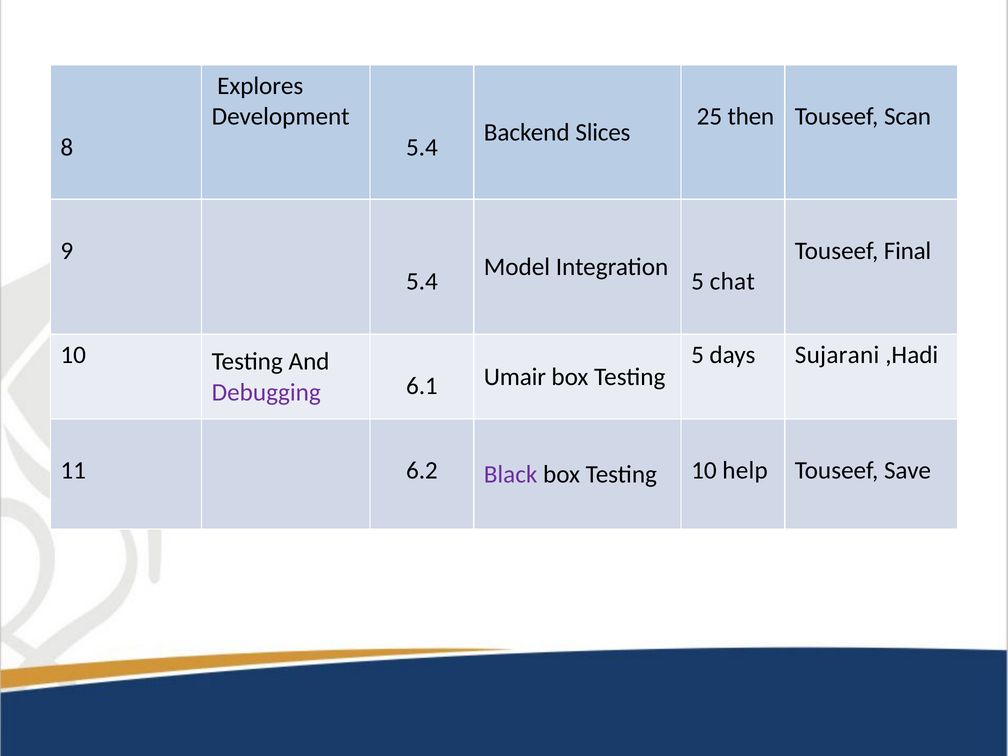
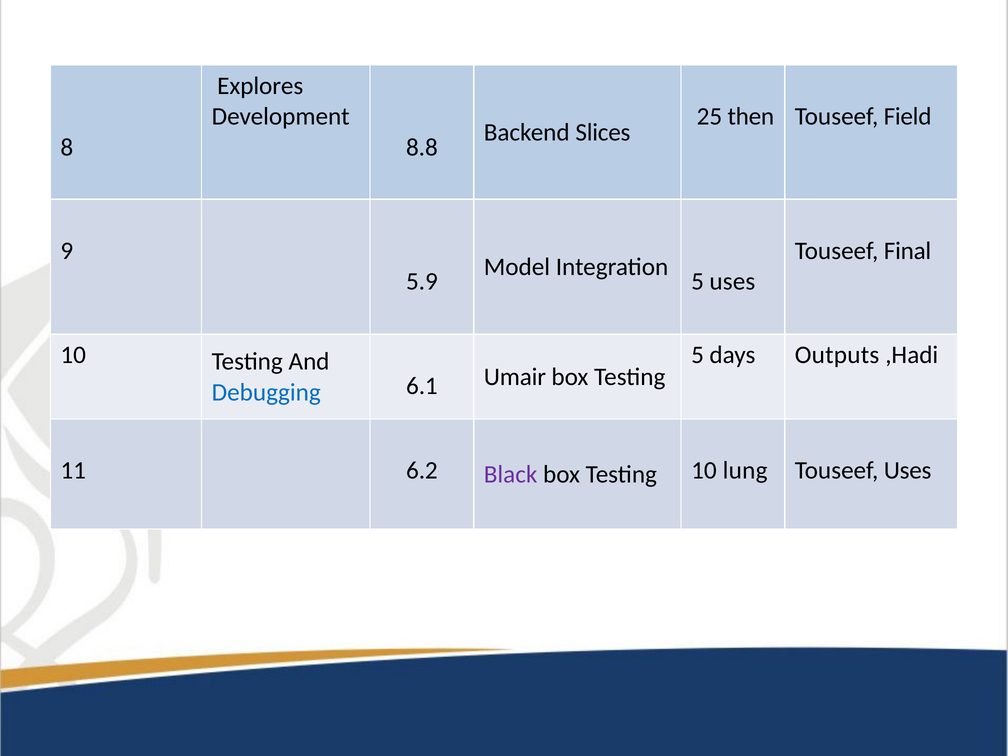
Scan: Scan -> Field (908, 117)
5.4: 5.4 -> 8.8 (422, 147)
5.4: 5.4 -> 5.9 (422, 282)
5 chat: chat -> uses (732, 282)
Sujarani: Sujarani -> Outputs (837, 355)
Debugging colour: purple -> blue (266, 392)
help: help -> lung (745, 471)
Touseef Save: Save -> Uses (908, 471)
